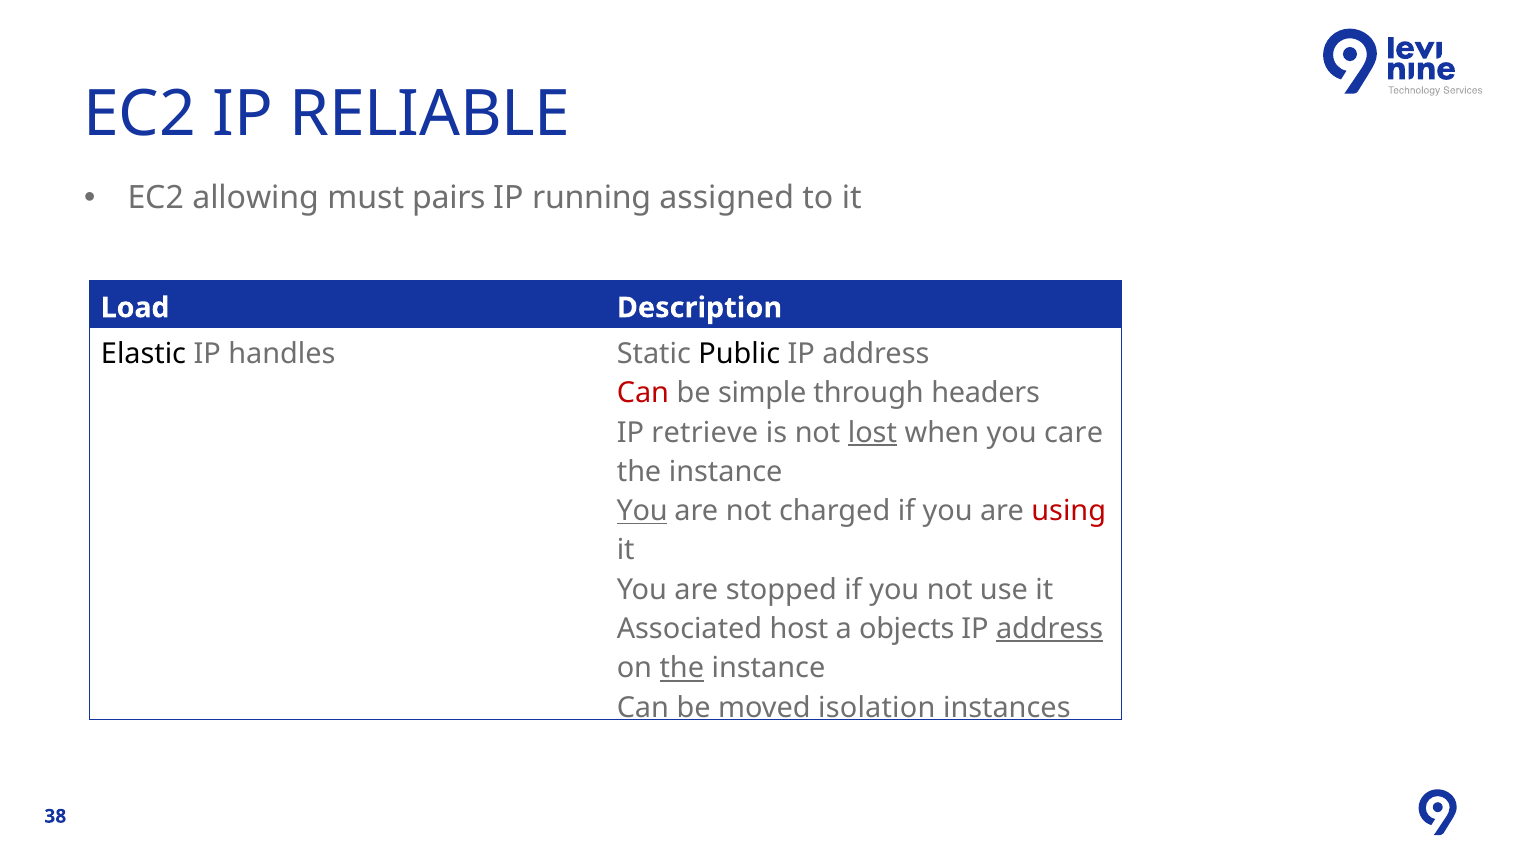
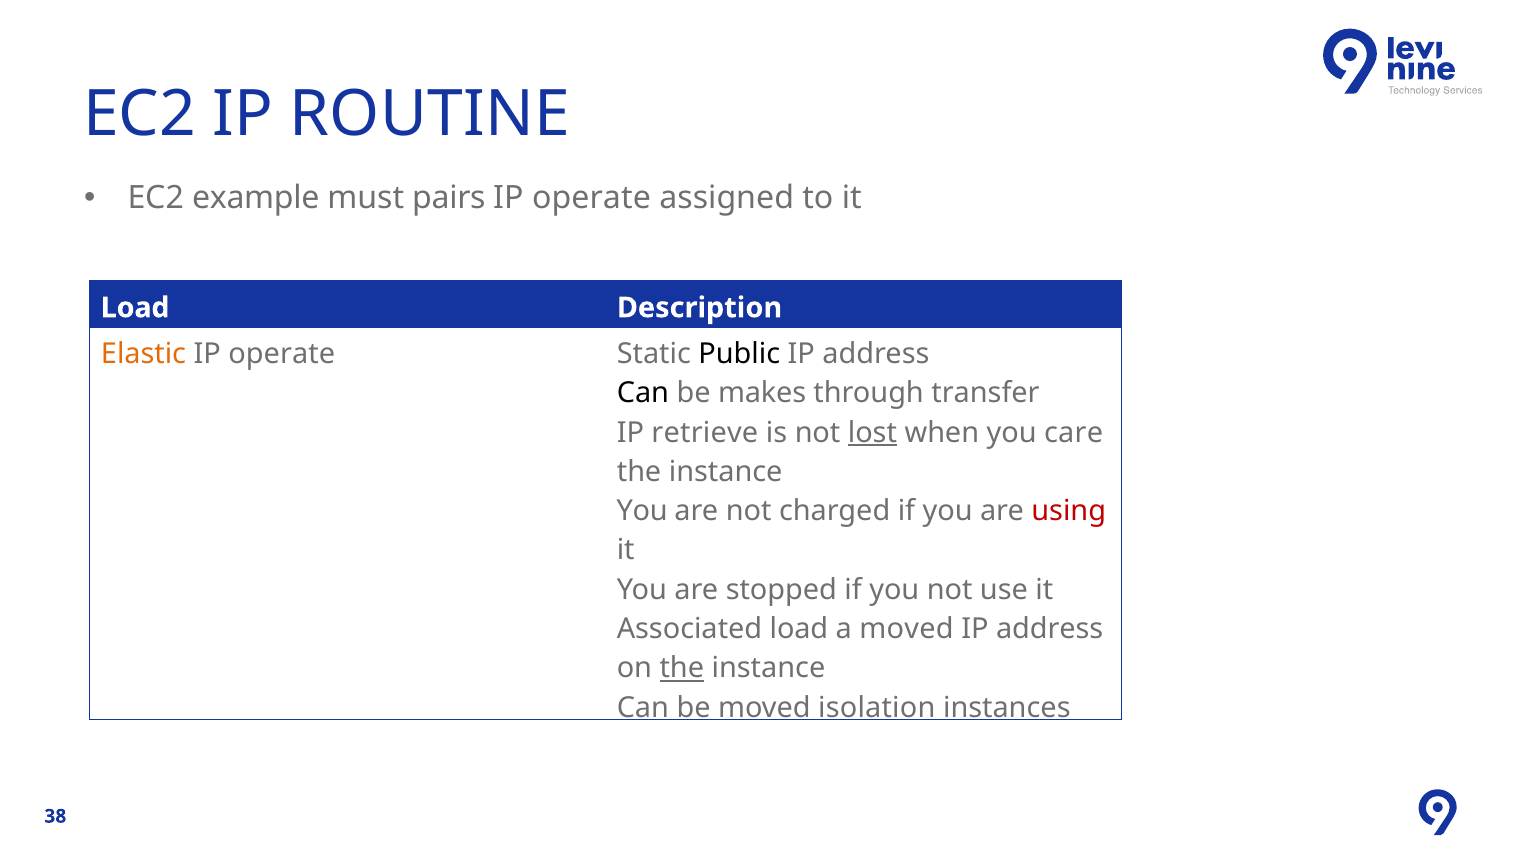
RELIABLE: RELIABLE -> ROUTINE (430, 114)
allowing: allowing -> example (256, 198)
running: running -> operate (591, 198)
Elastic colour: black -> orange (144, 354)
handles: handles -> operate (282, 354)
Can colour: red -> black (643, 393)
simple: simple -> makes (762, 393)
headers: headers -> transfer (986, 393)
You underline: present -> none (642, 511)
Associated host: host -> load (799, 629)
a objects: objects -> moved (906, 629)
address underline: present -> none (1050, 629)
